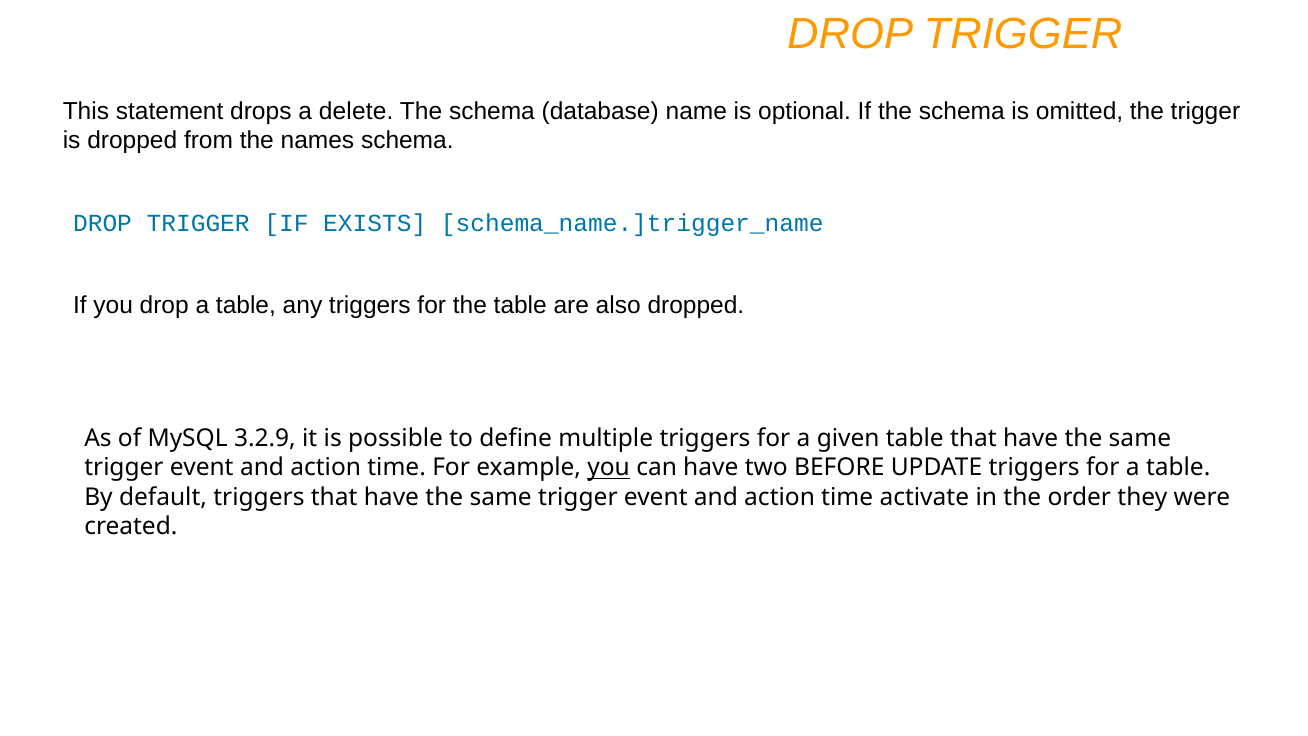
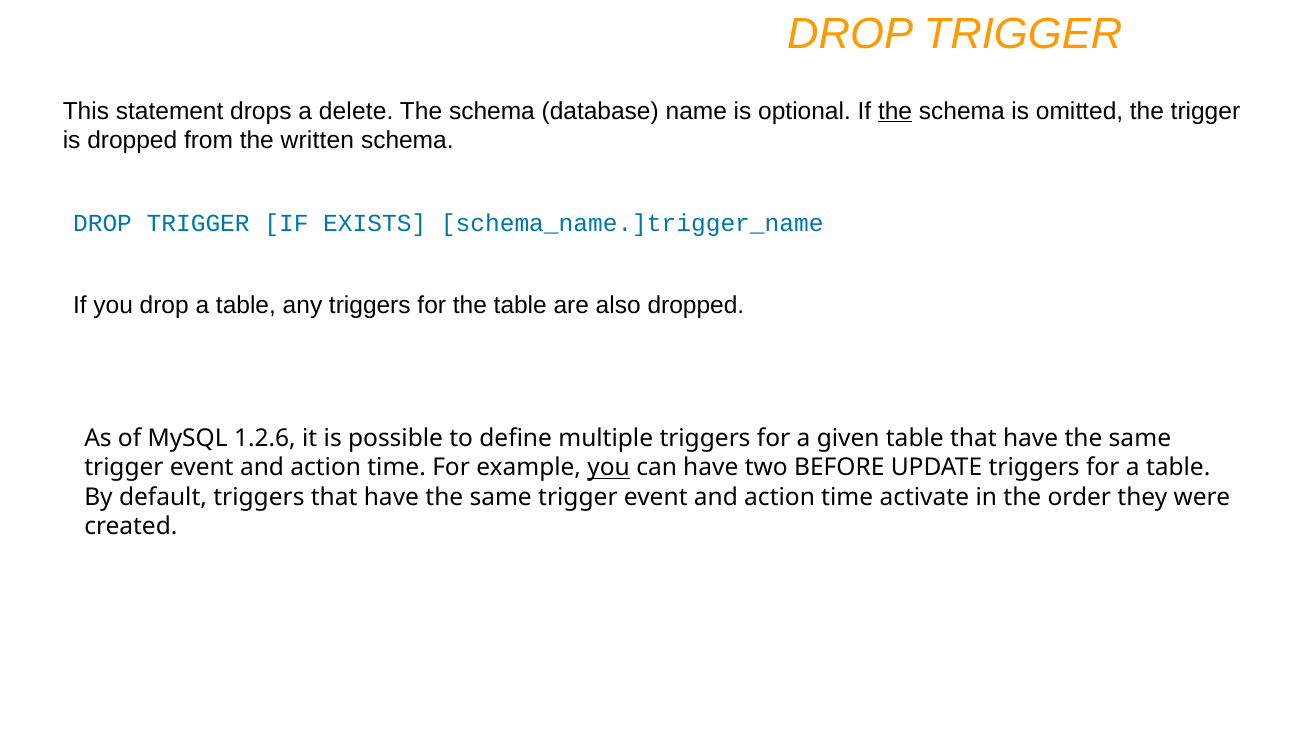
the underline: none -> present (895, 111)
names: names -> written (317, 141)
3.2.9: 3.2.9 -> 1.2.6 (265, 438)
